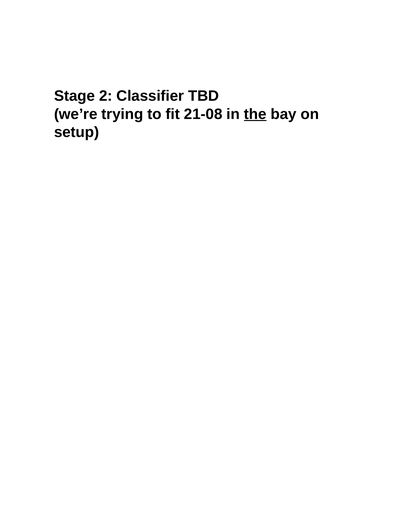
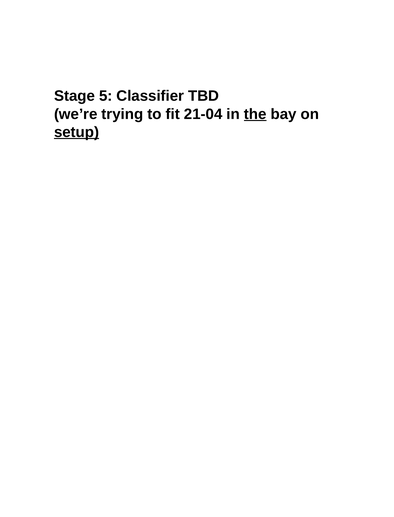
2: 2 -> 5 (106, 96)
21-08: 21-08 -> 21-04 (203, 114)
setup underline: none -> present (77, 132)
